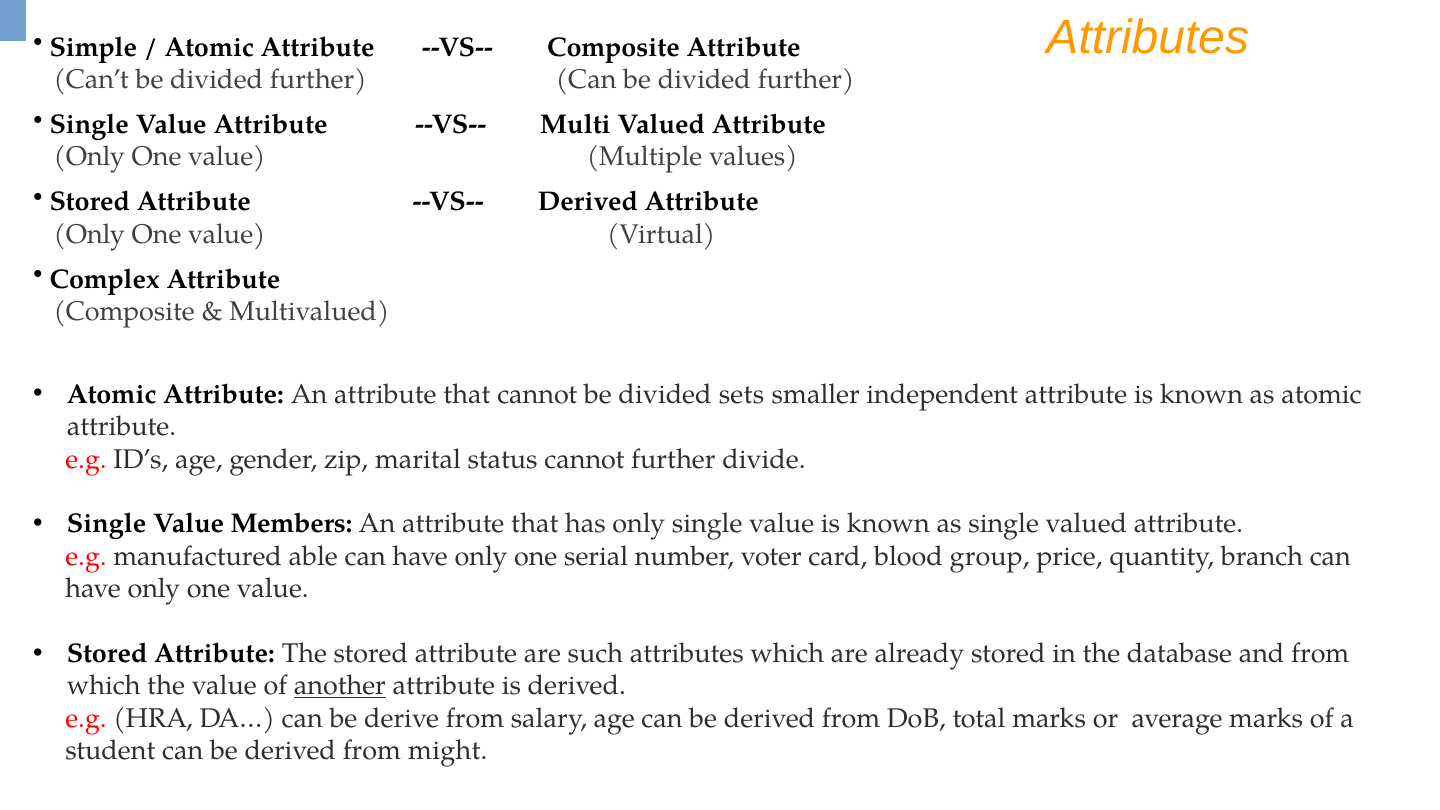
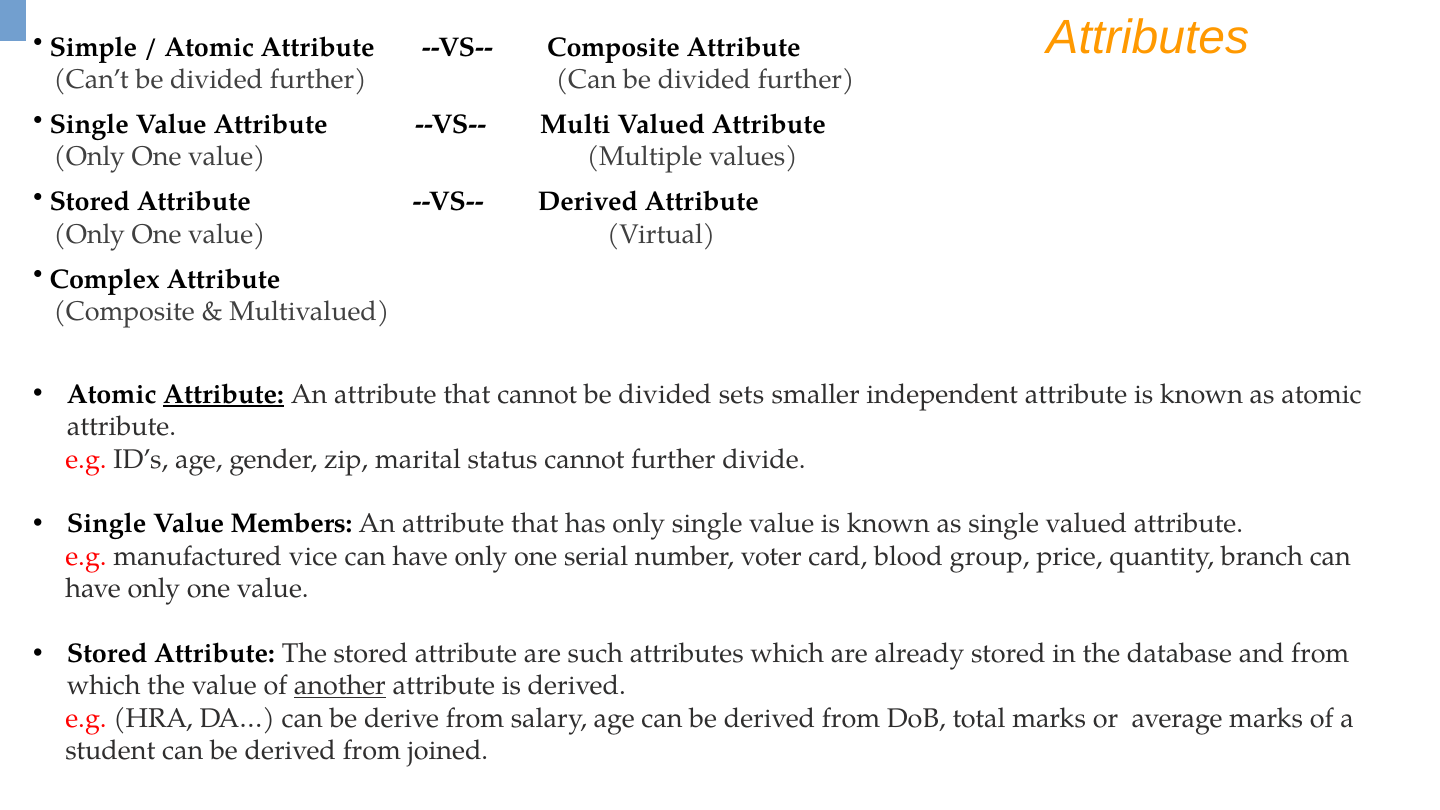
Attribute underline: none -> present (224, 394)
able: able -> vice (313, 556)
might: might -> joined (448, 751)
